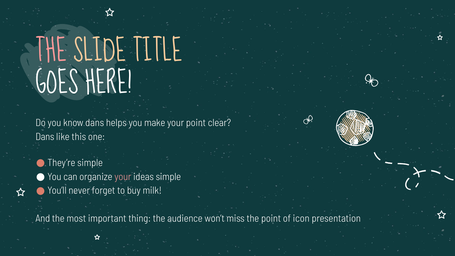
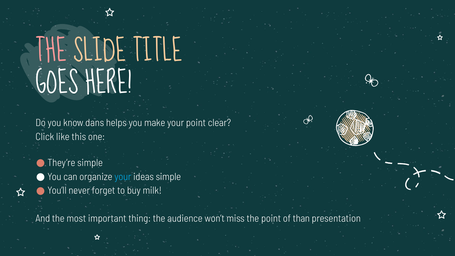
Dans: Dans -> Click (45, 137)
your colour: pink -> light blue (123, 177)
icon: icon -> than (301, 218)
